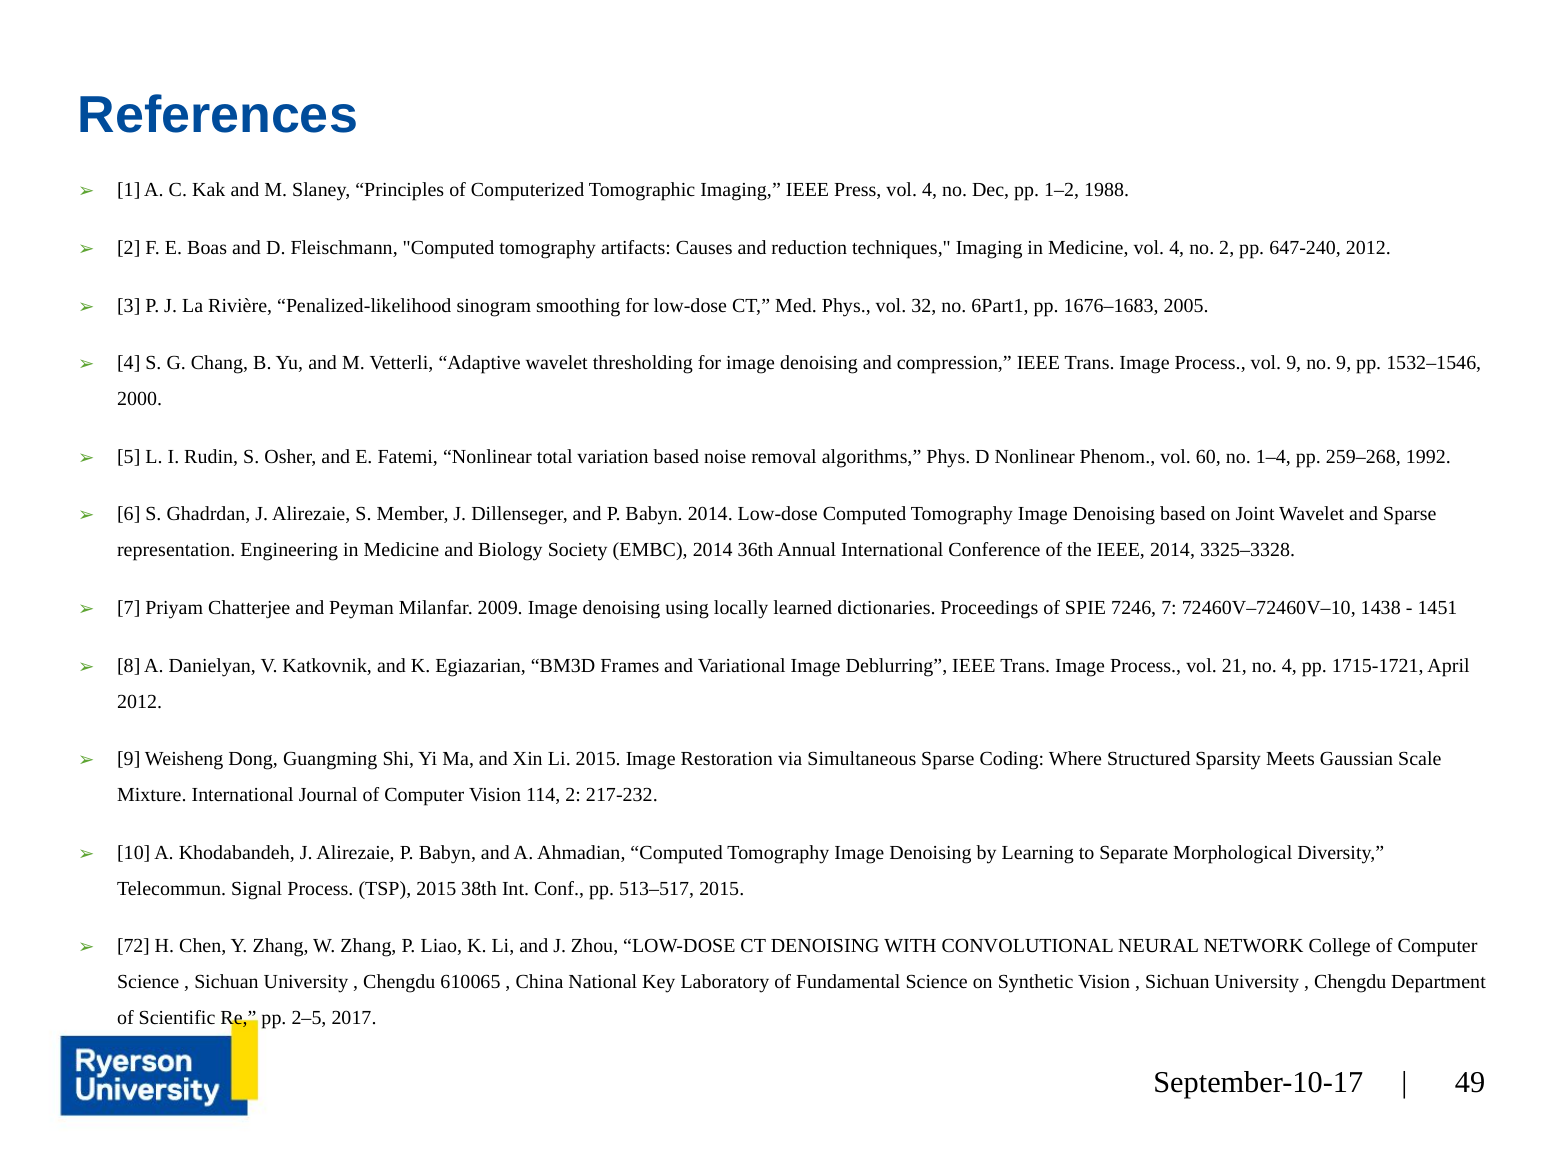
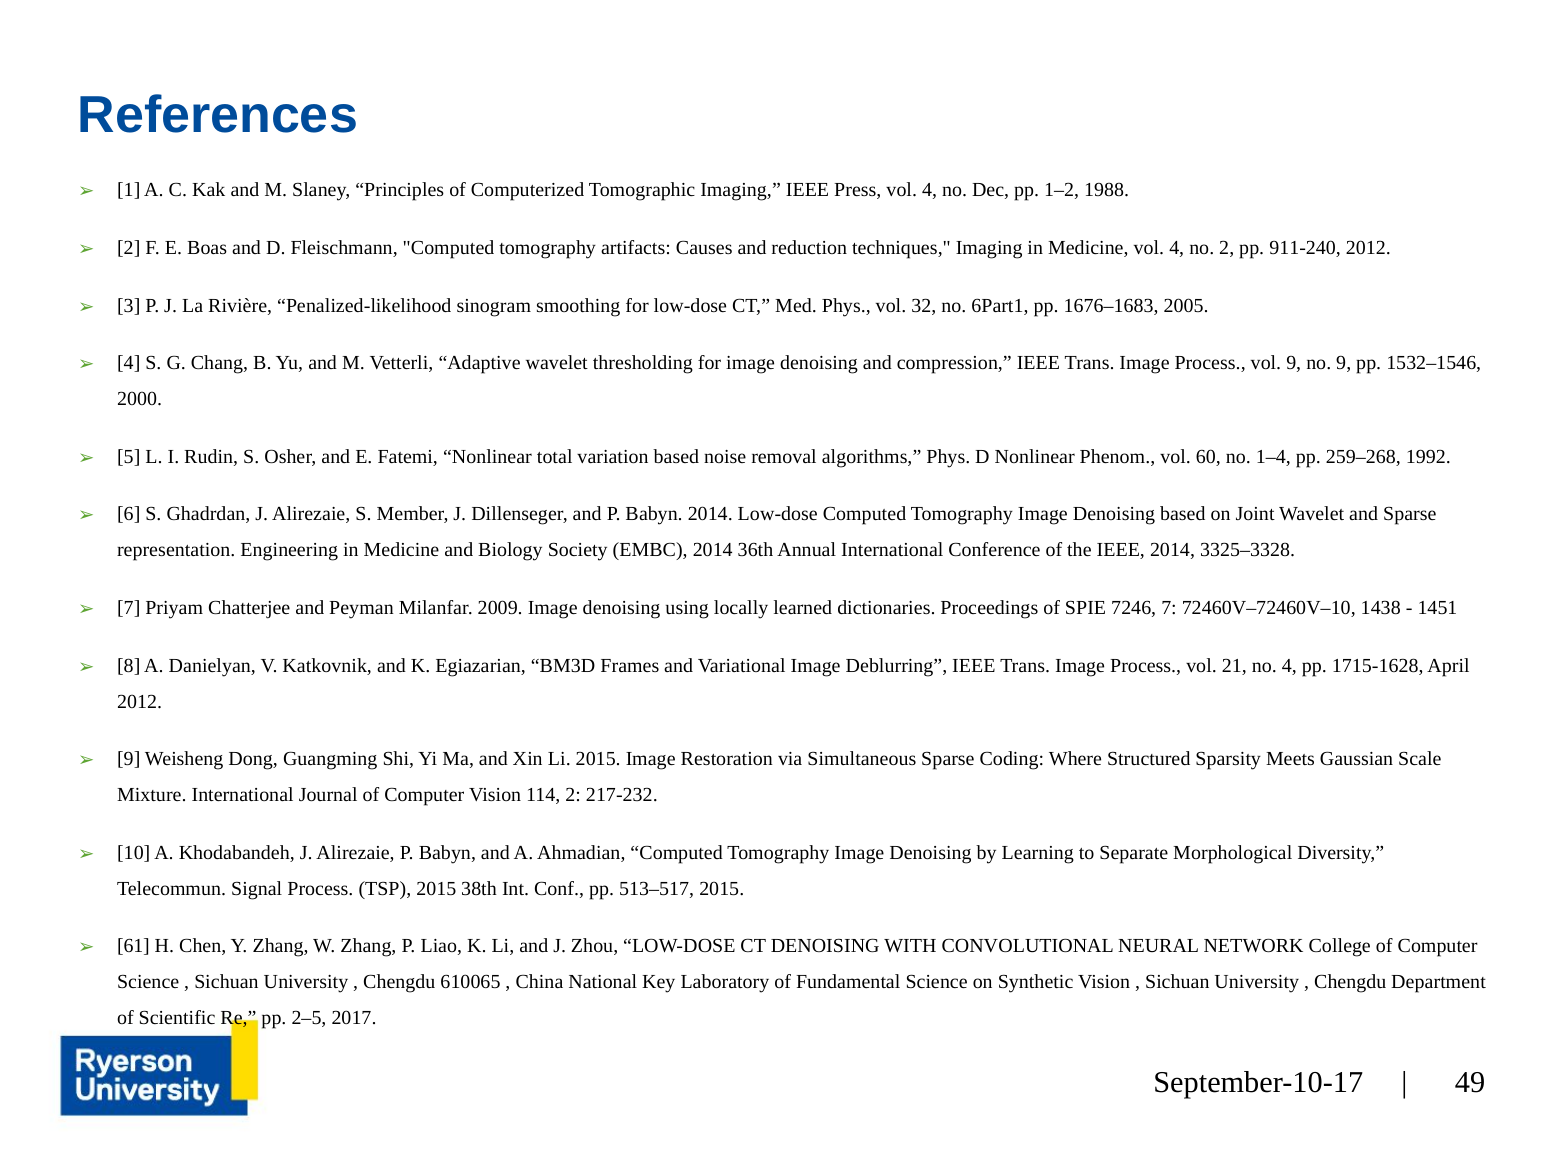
647-240: 647-240 -> 911-240 (1305, 248)
1715-1721: 1715-1721 -> 1715-1628 (1378, 666)
72: 72 -> 61 (133, 946)
